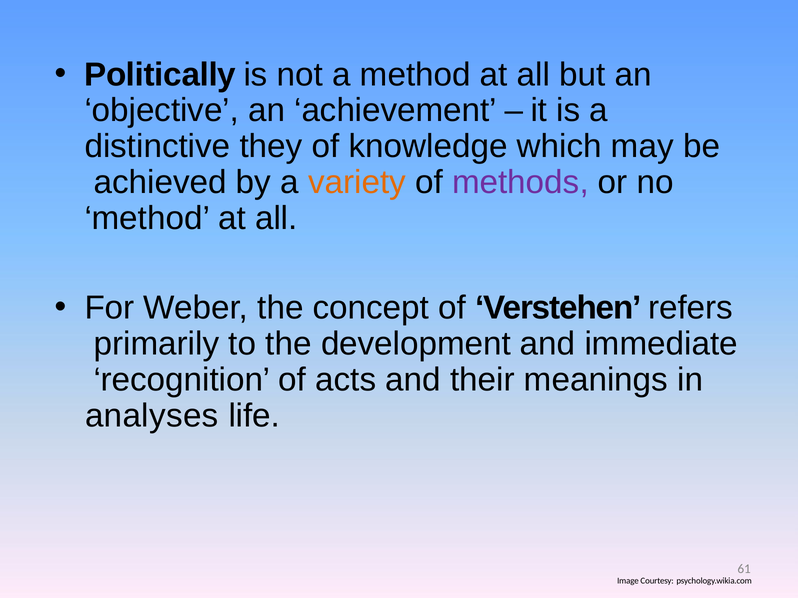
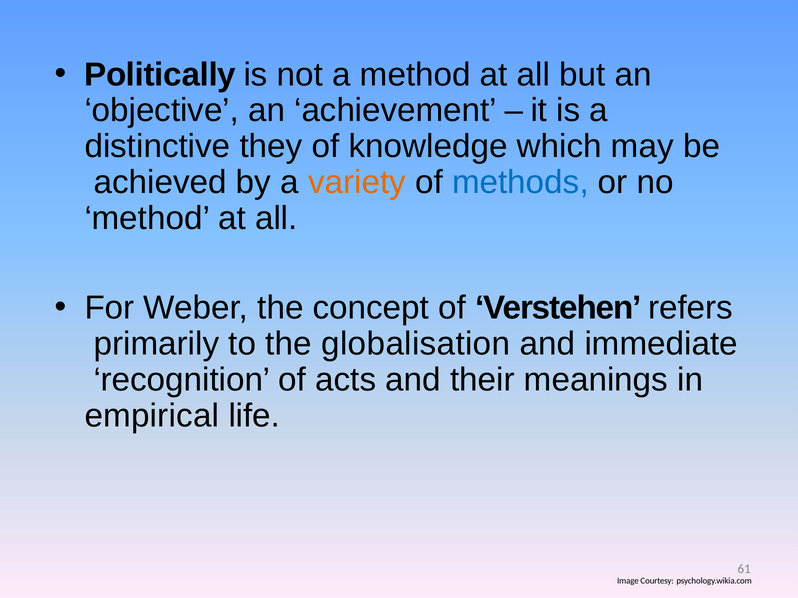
methods colour: purple -> blue (520, 182)
development: development -> globalisation (416, 344)
analyses: analyses -> empirical (152, 416)
